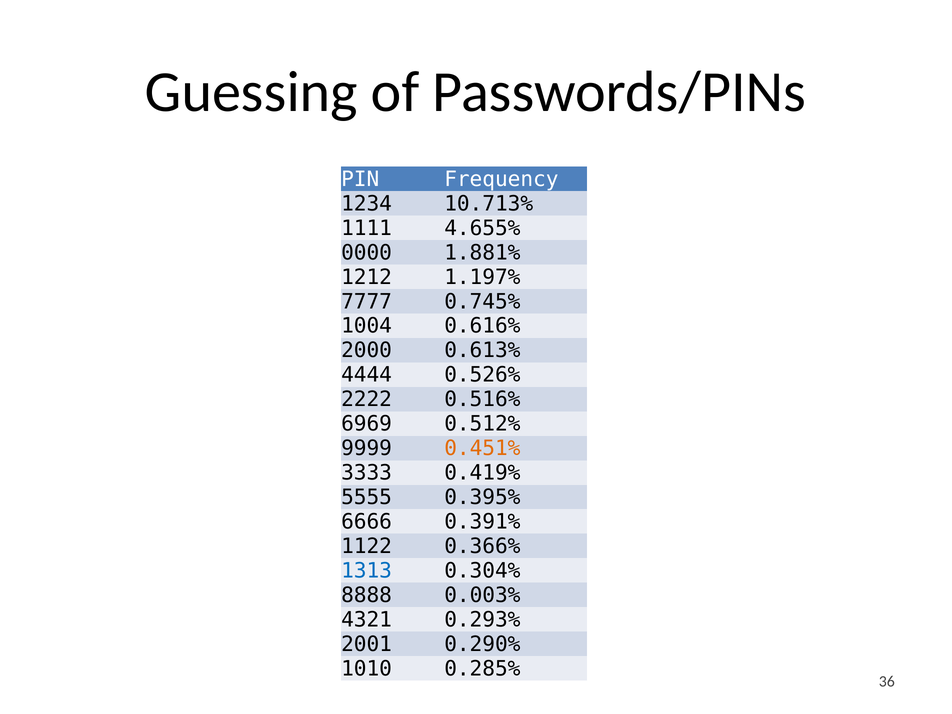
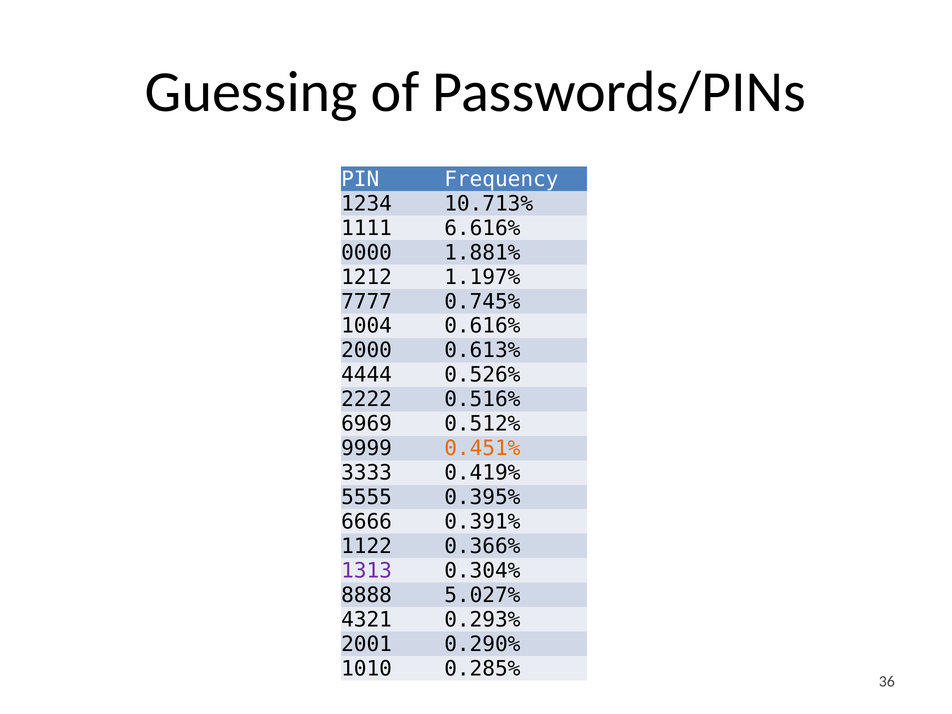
4.655%: 4.655% -> 6.616% (482, 228)
1313 colour: blue -> purple (367, 571)
0.003%: 0.003% -> 5.027% (482, 595)
